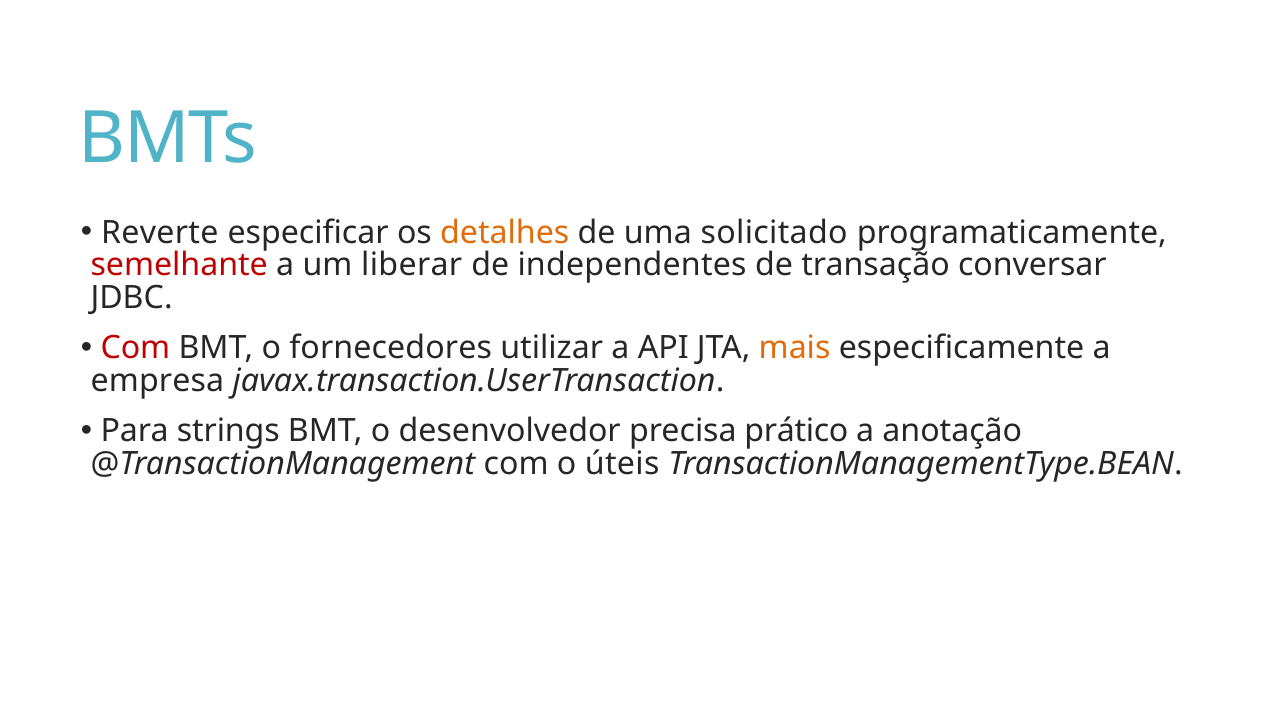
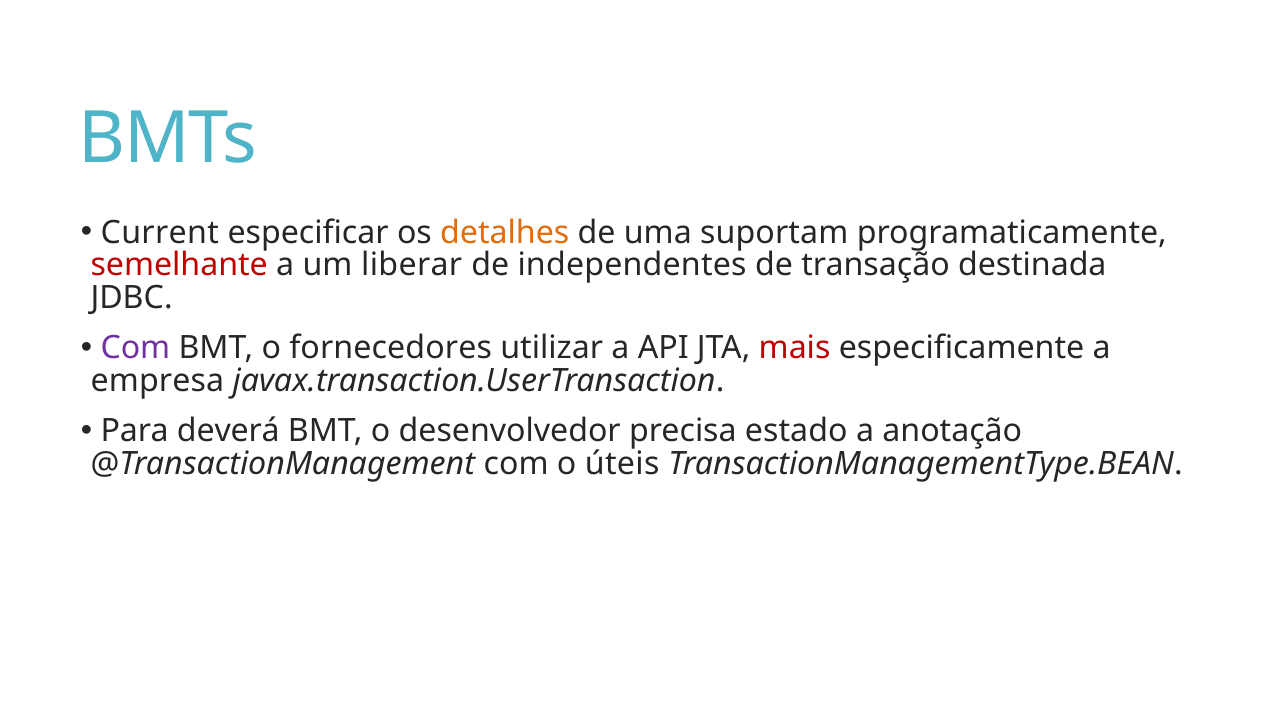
Reverte: Reverte -> Current (160, 232)
solicitado: solicitado -> suportam (774, 232)
conversar: conversar -> destinada (1032, 265)
Com colour: red -> purple (135, 348)
mais colour: orange -> red (795, 348)
strings: strings -> deverá (228, 431)
prático: prático -> estado (796, 431)
